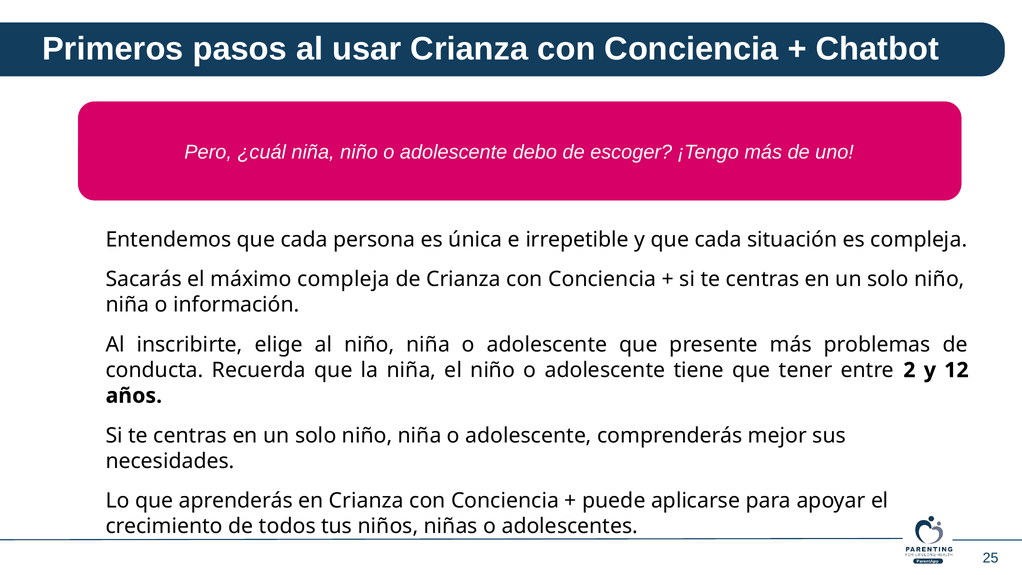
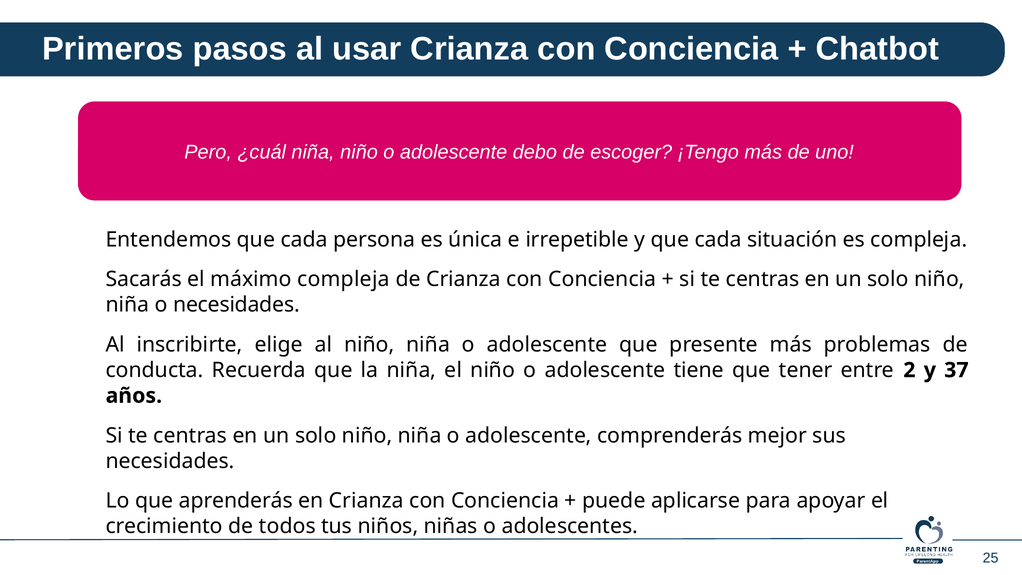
o información: información -> necesidades (236, 305)
12: 12 -> 37 (956, 370)
